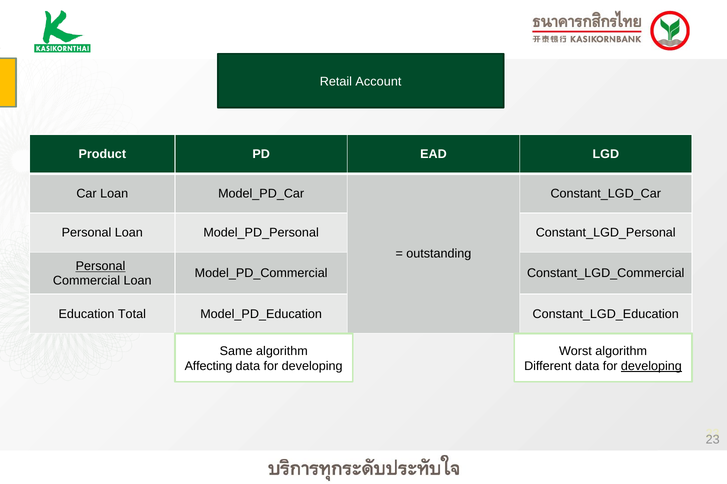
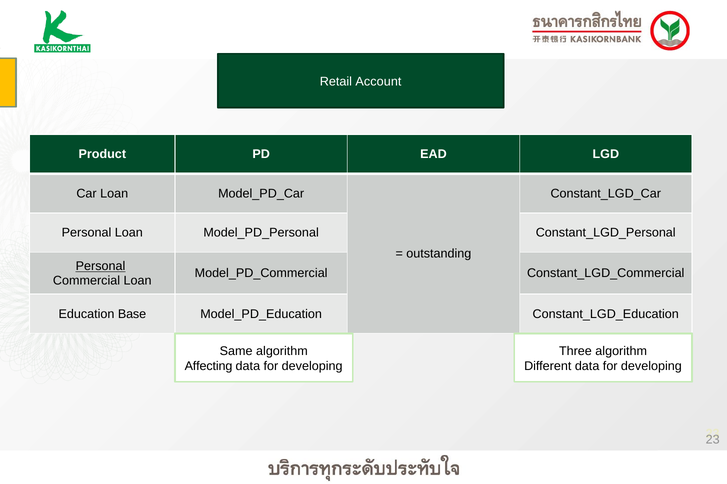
Total: Total -> Base (132, 314)
Worst: Worst -> Three (575, 351)
developing underline: present -> none (651, 367)
